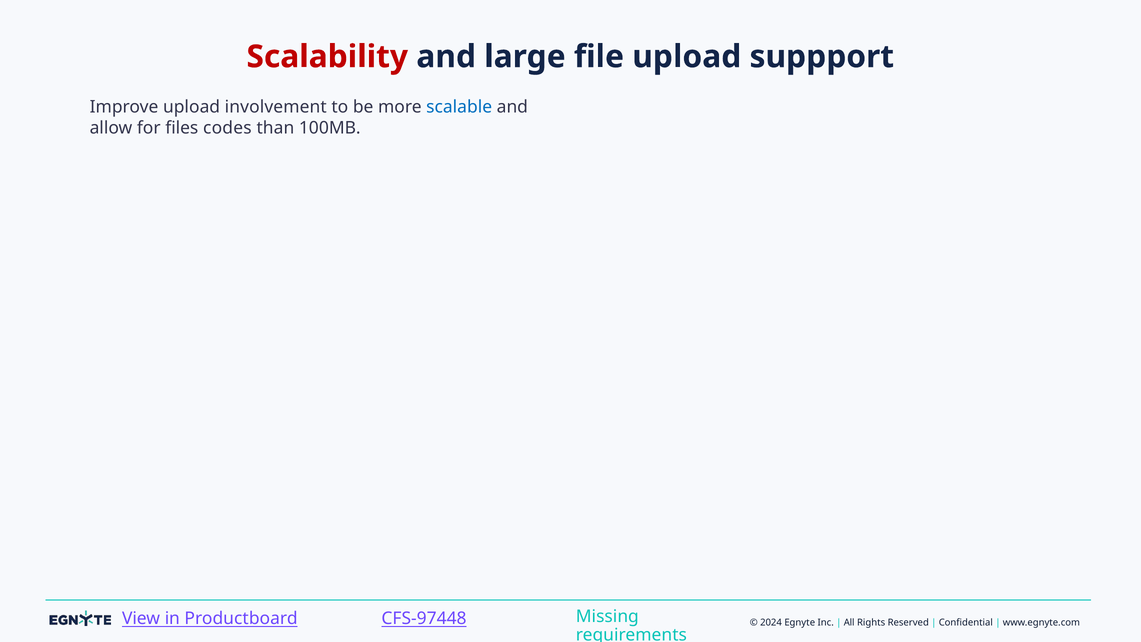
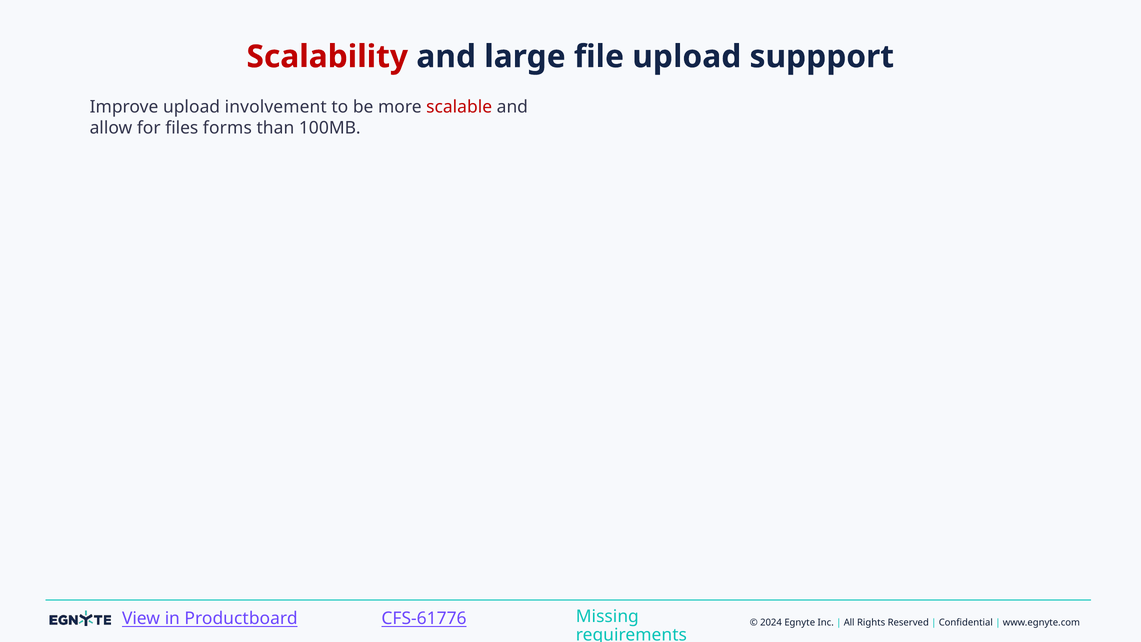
scalable colour: blue -> red (459, 107)
codes: codes -> forms (227, 128)
CFS-97448: CFS-97448 -> CFS-61776 (424, 618)
